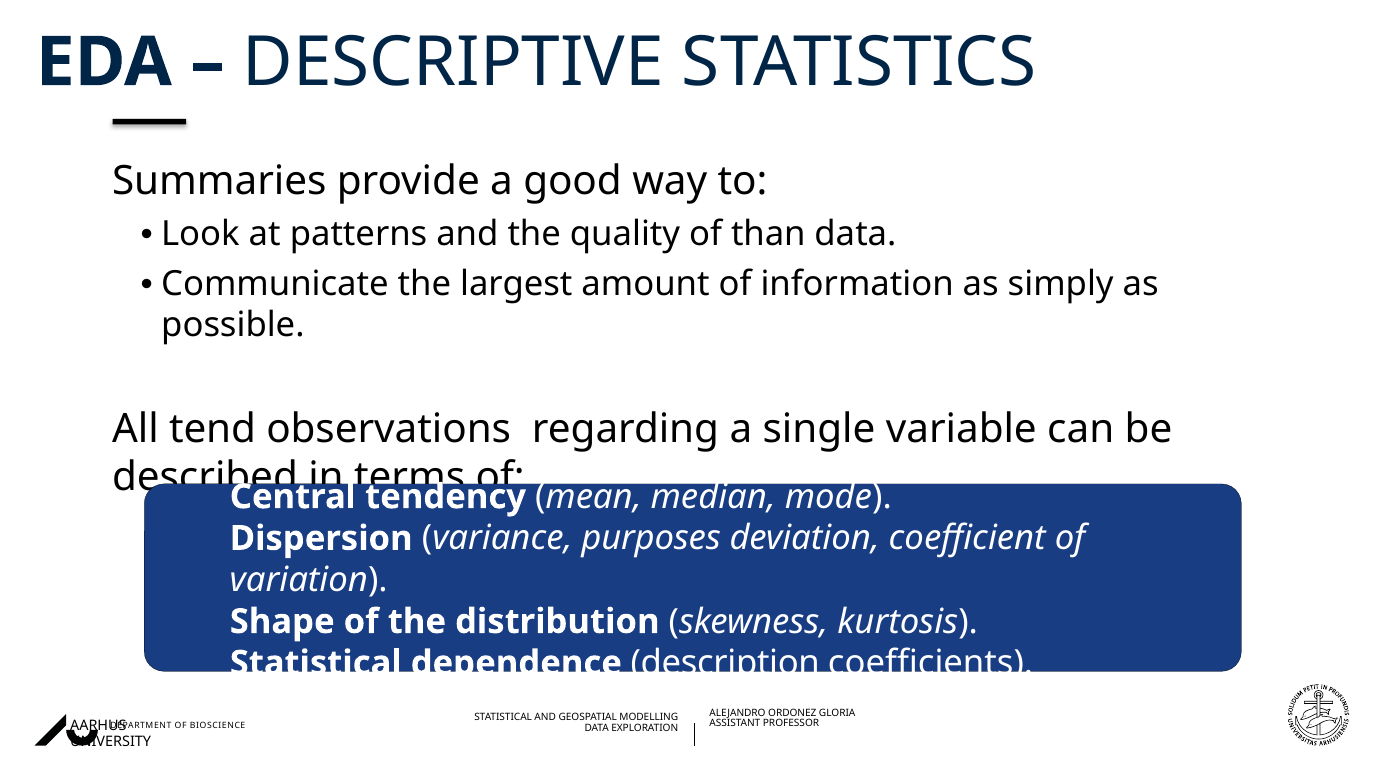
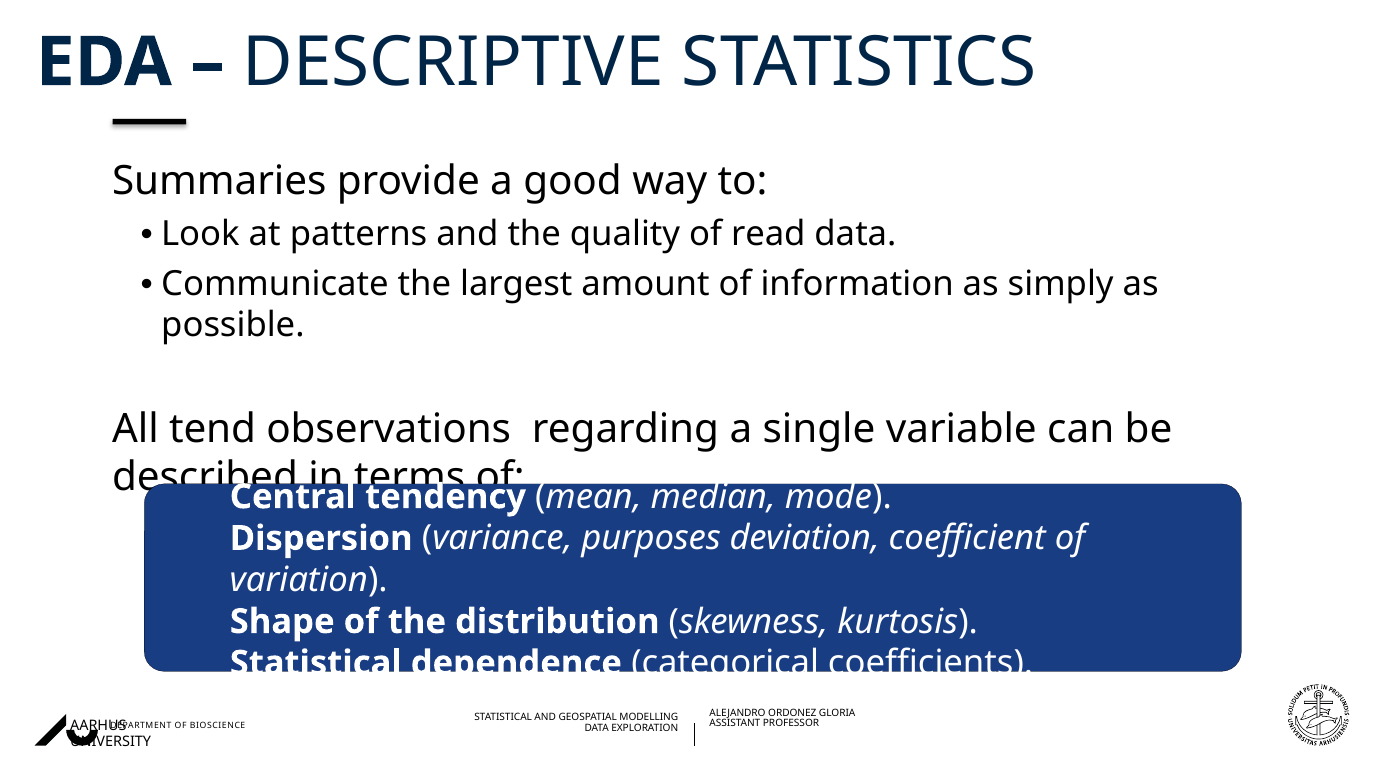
than: than -> read (768, 234)
description: description -> categorical (725, 663)
